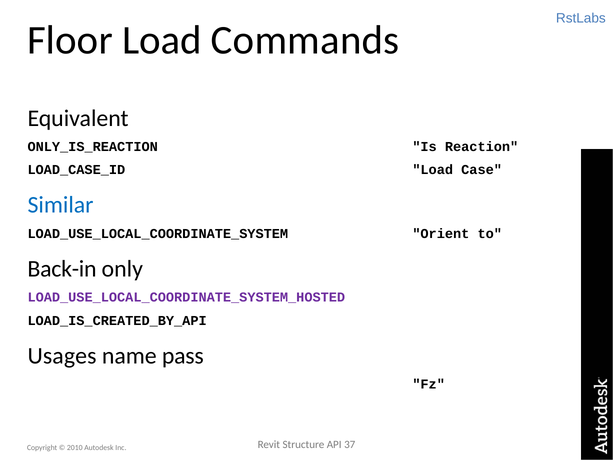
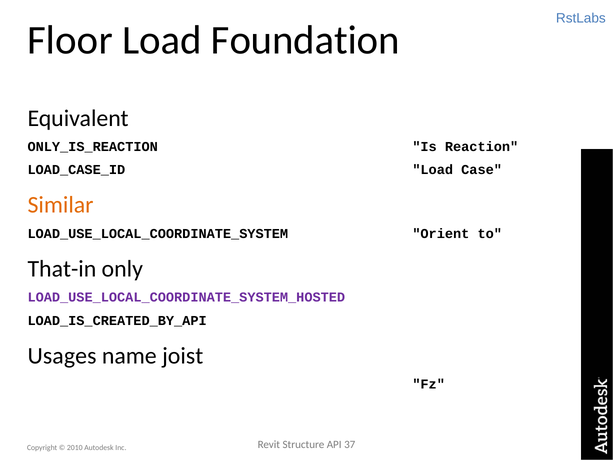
Commands: Commands -> Foundation (305, 40)
Similar colour: blue -> orange (61, 205)
Back-in: Back-in -> That-in (62, 269)
pass: pass -> joist (183, 355)
